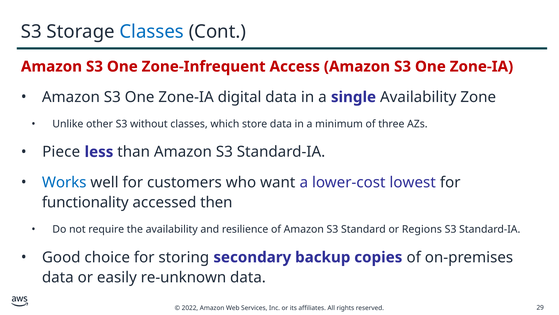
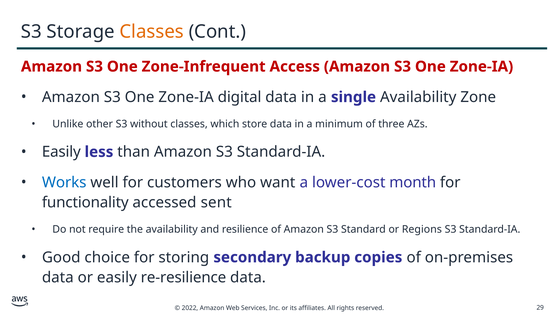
Classes colour: blue -> orange (152, 32)
Piece: Piece -> Easily (61, 152)
lowest: lowest -> month (413, 182)
then: then -> sent (216, 202)
re-unknown: re-unknown -> re-resilience (183, 277)
